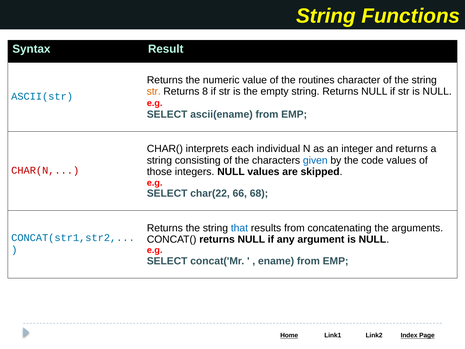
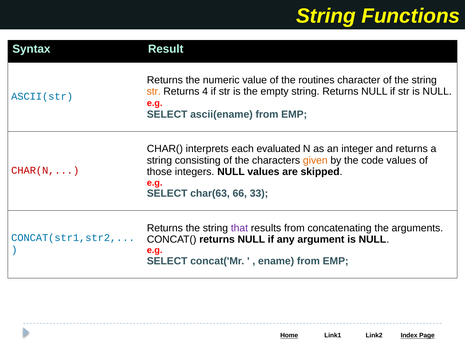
8: 8 -> 4 (205, 91)
individual: individual -> evaluated (278, 149)
given colour: blue -> orange (315, 160)
char(22: char(22 -> char(63 (210, 193)
68: 68 -> 33 (259, 193)
that colour: blue -> purple (239, 228)
